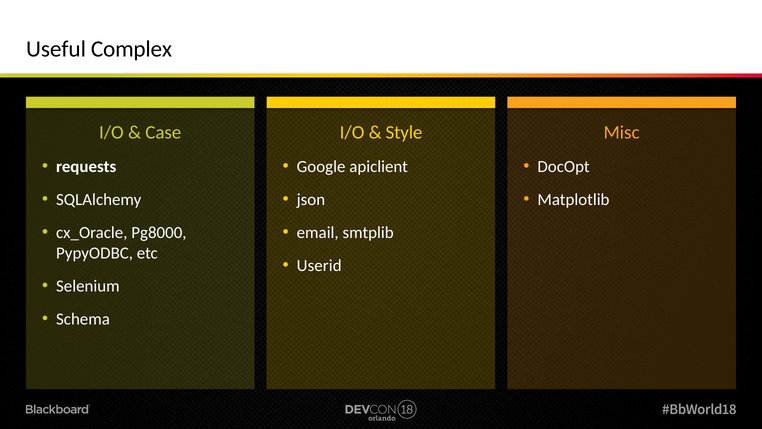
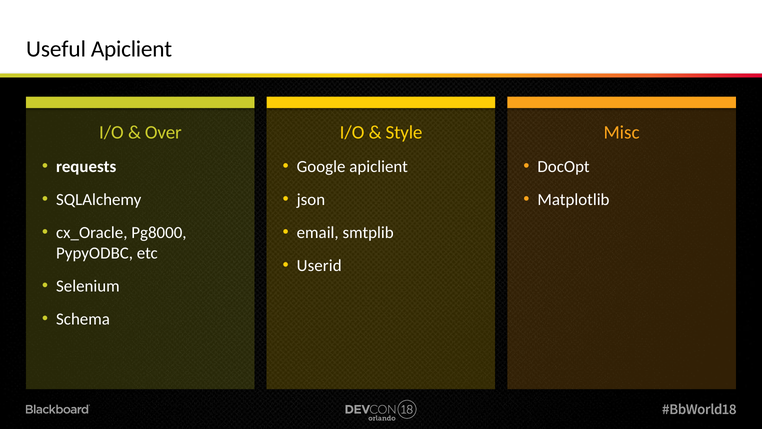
Useful Complex: Complex -> Apiclient (131, 49)
Case: Case -> Over (163, 132)
